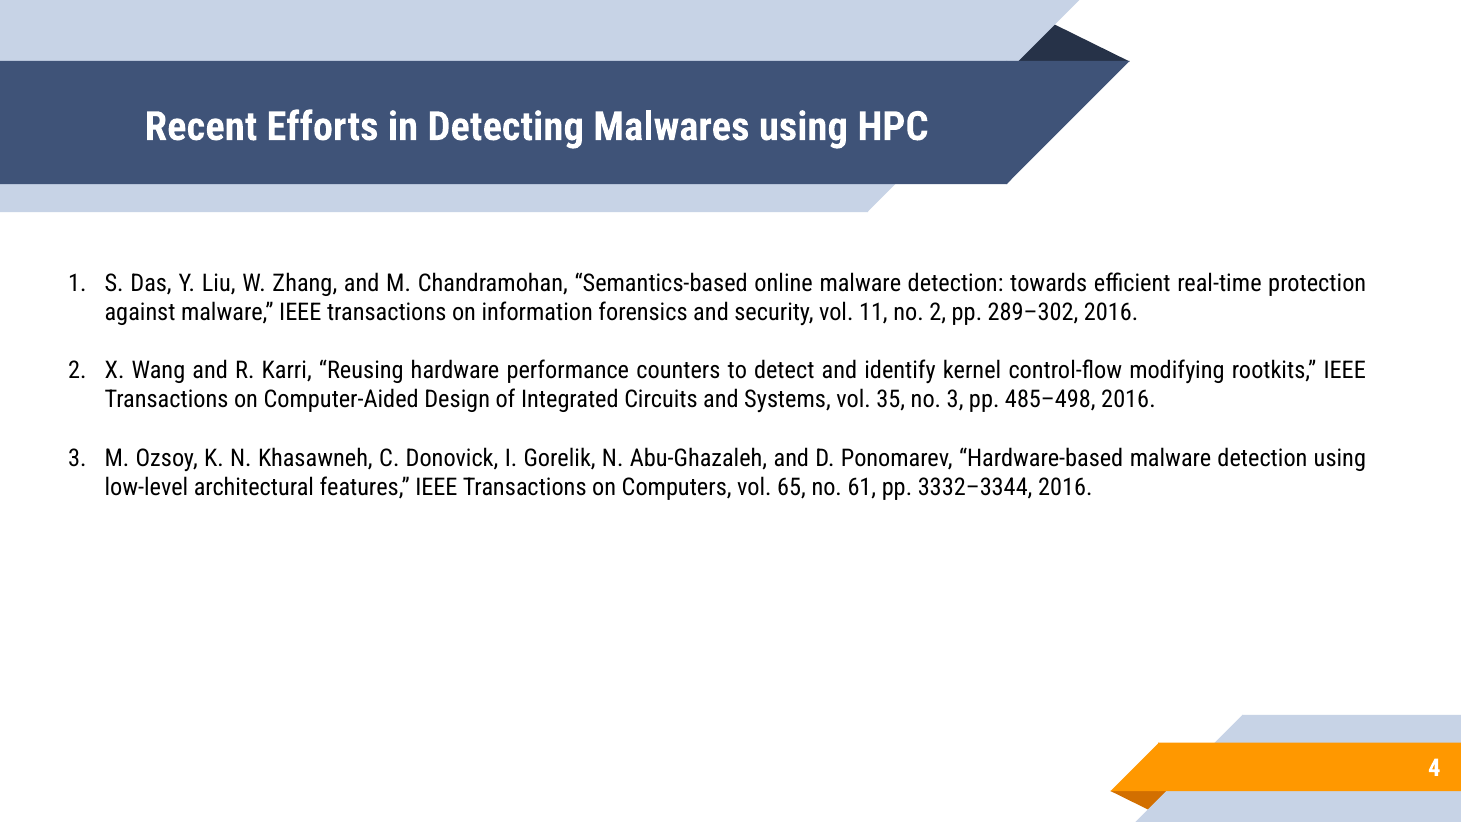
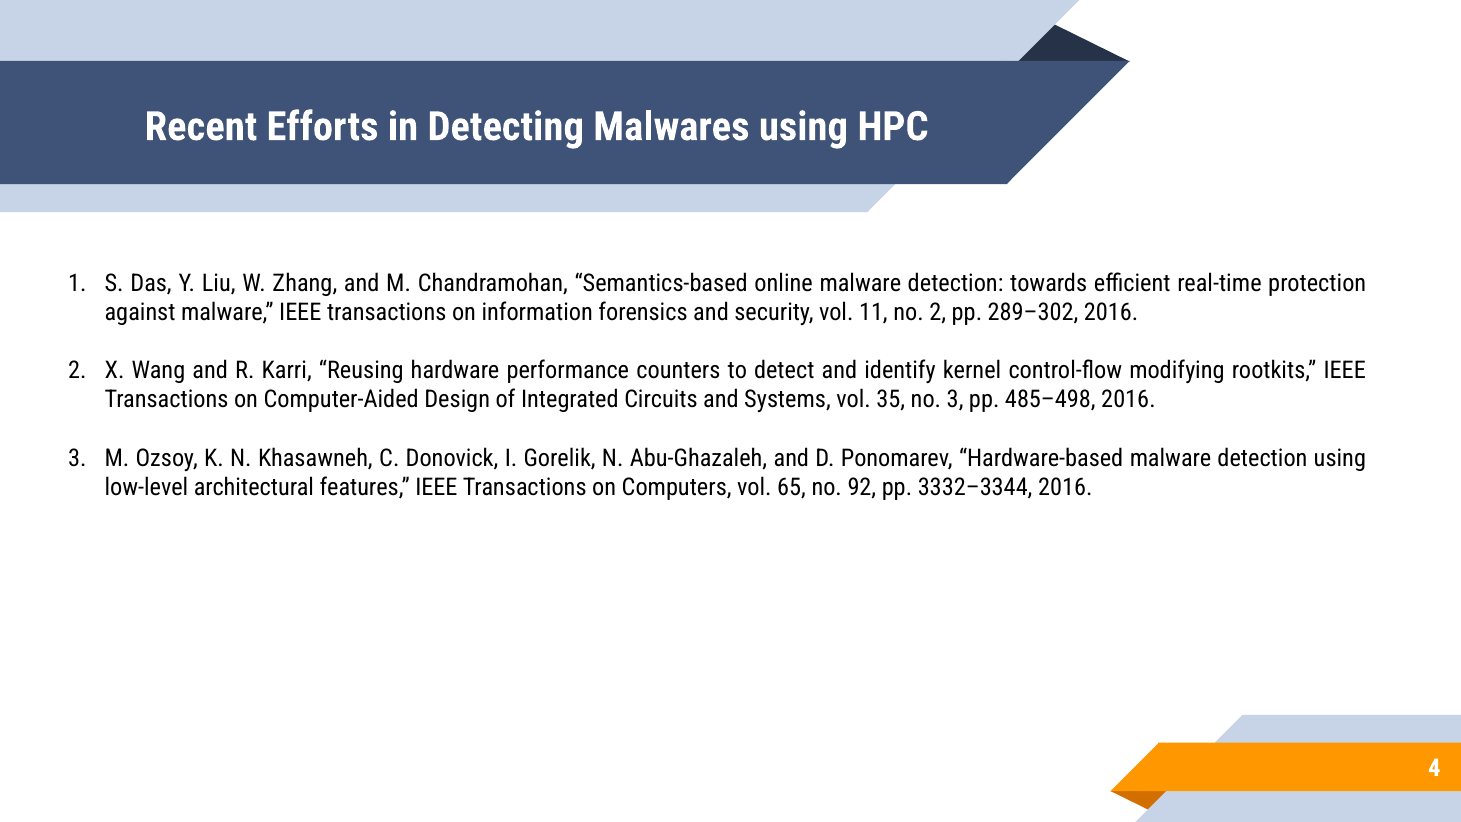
61: 61 -> 92 (862, 488)
